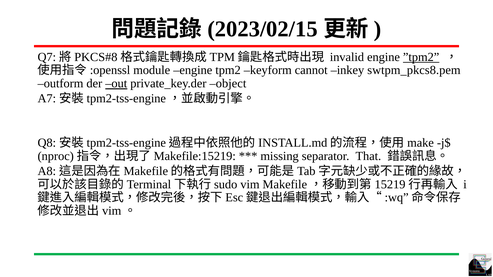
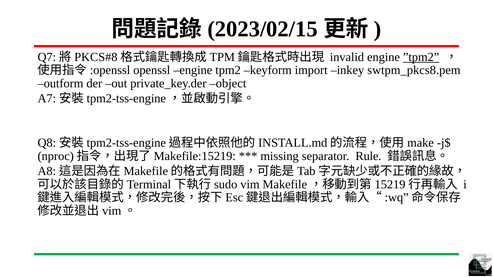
module: module -> openssl (152, 70)
cannot: cannot -> import (311, 70)
out underline: present -> none (116, 84)
That: That -> Rule (368, 156)
